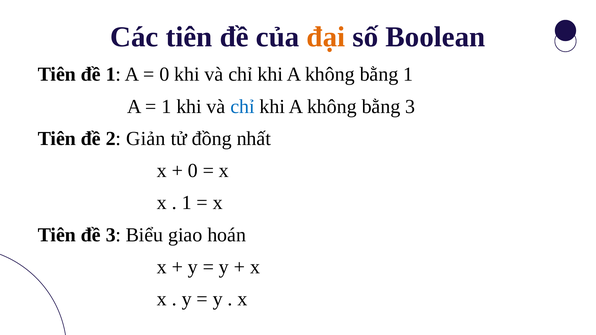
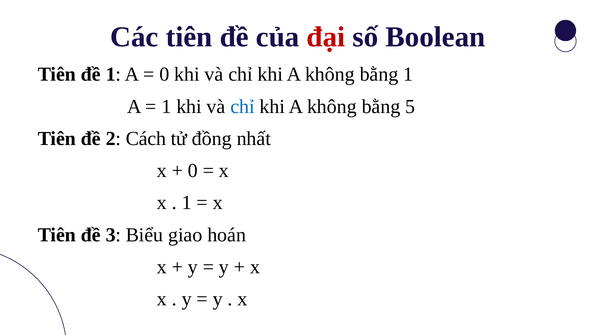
đại colour: orange -> red (326, 37)
bằng 3: 3 -> 5 (410, 107)
Giản: Giản -> Cách (146, 139)
